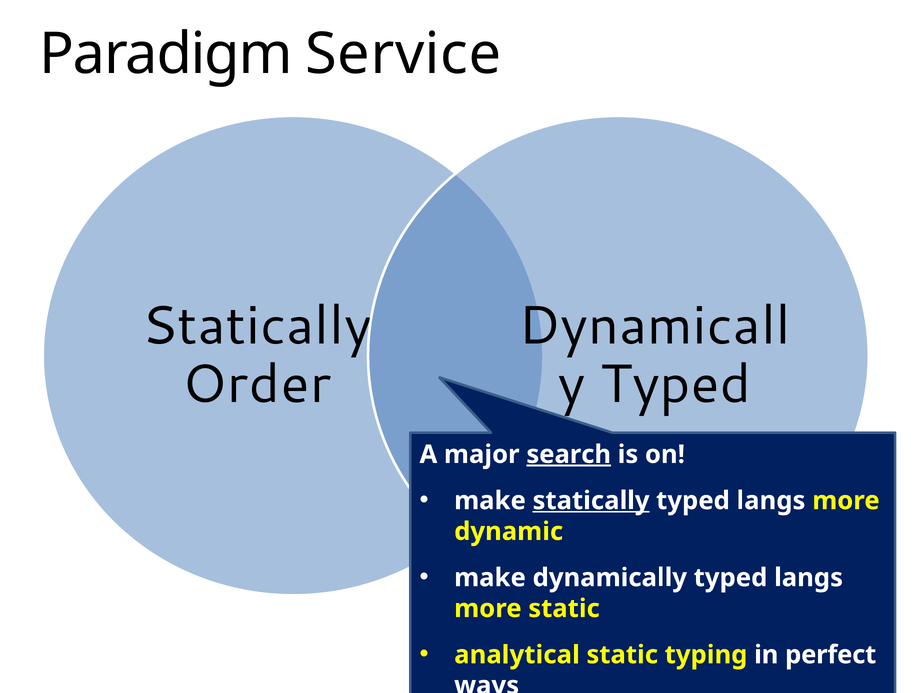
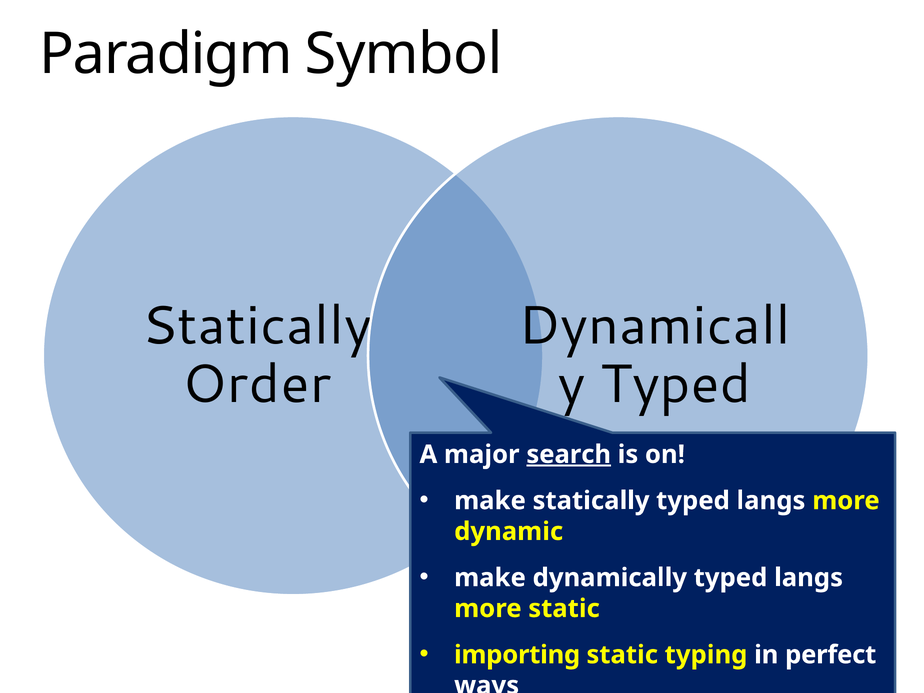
Service: Service -> Symbol (404, 54)
statically underline: present -> none (591, 501)
analytical: analytical -> importing (517, 655)
